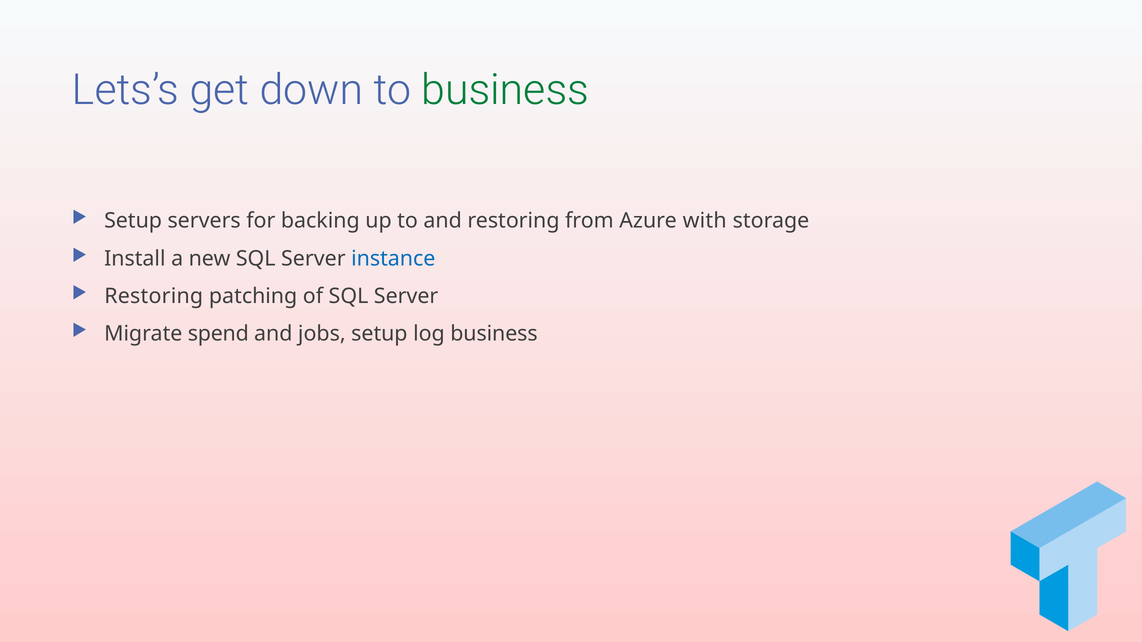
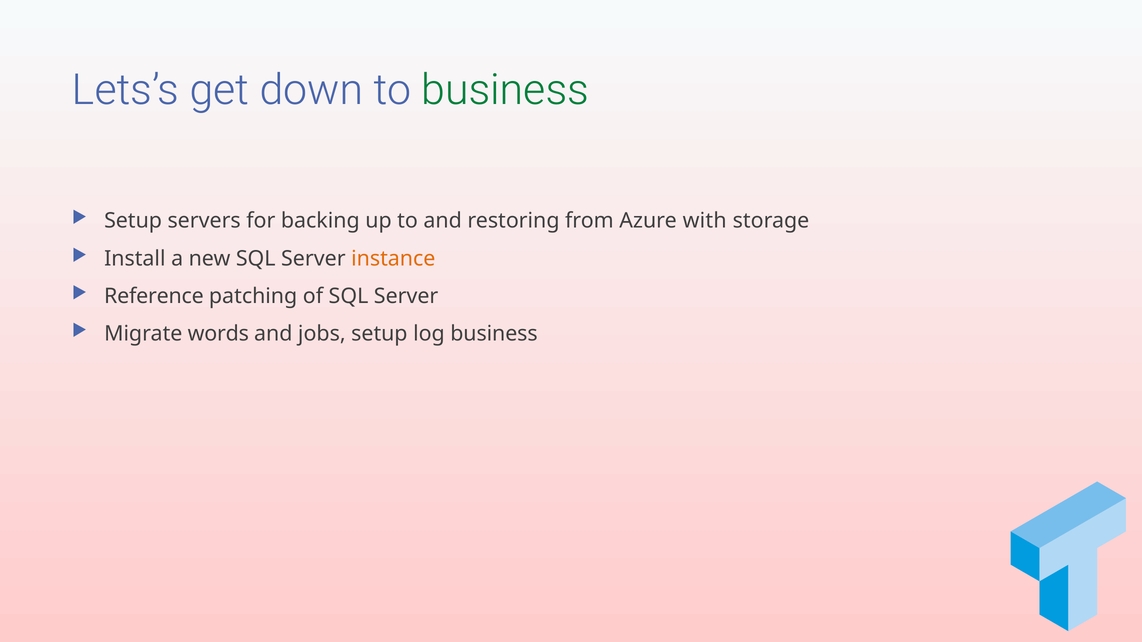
instance colour: blue -> orange (393, 259)
Restoring: Restoring -> Reference (154, 296)
spend: spend -> words (218, 334)
